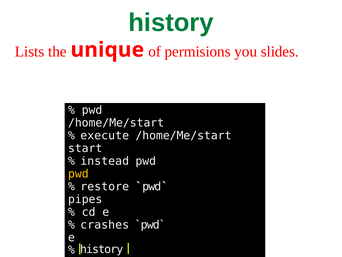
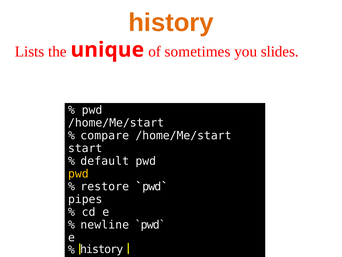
history colour: green -> orange (171, 23)
permisions: permisions -> sometimes (198, 52)
execute: execute -> compare (105, 135)
instead: instead -> default (105, 161)
crashes: crashes -> newline (105, 224)
